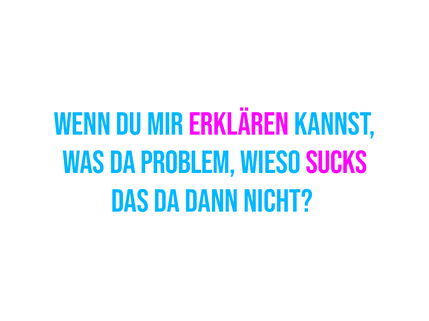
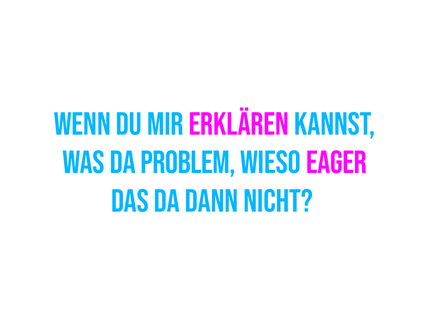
sucks: sucks -> eager (336, 163)
